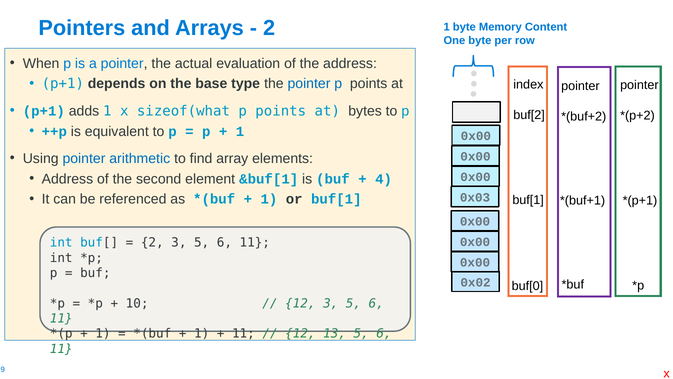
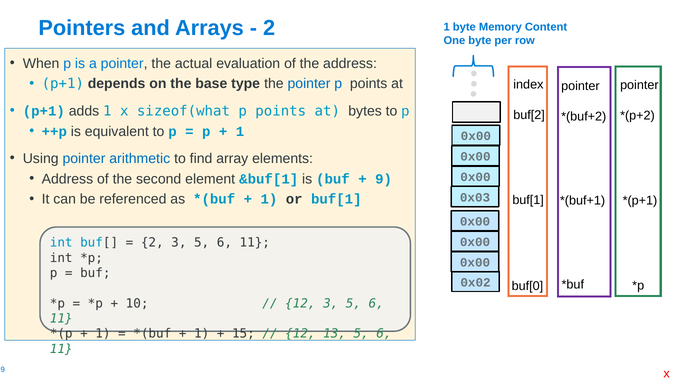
4: 4 -> 9 (384, 179)
11: 11 -> 15 (243, 333)
